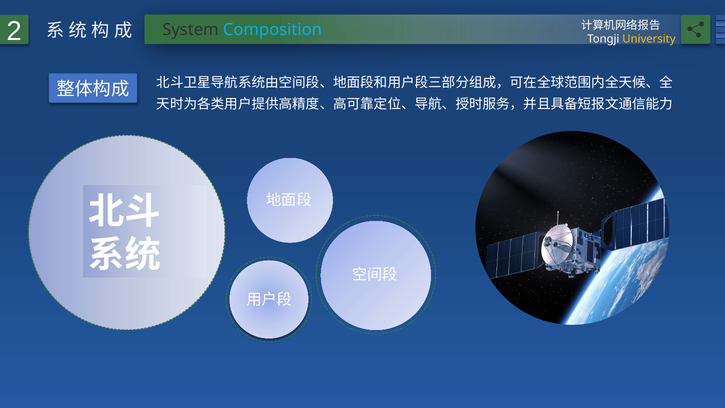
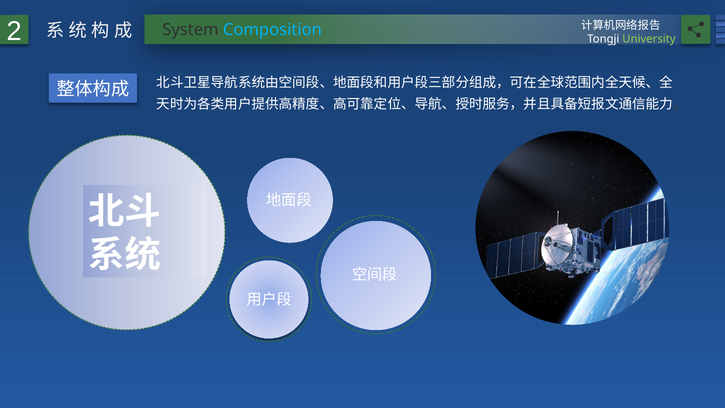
University colour: yellow -> light green (649, 39)
